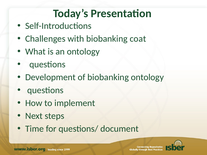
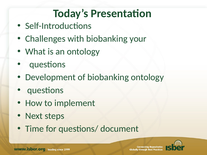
coat: coat -> your (138, 39)
